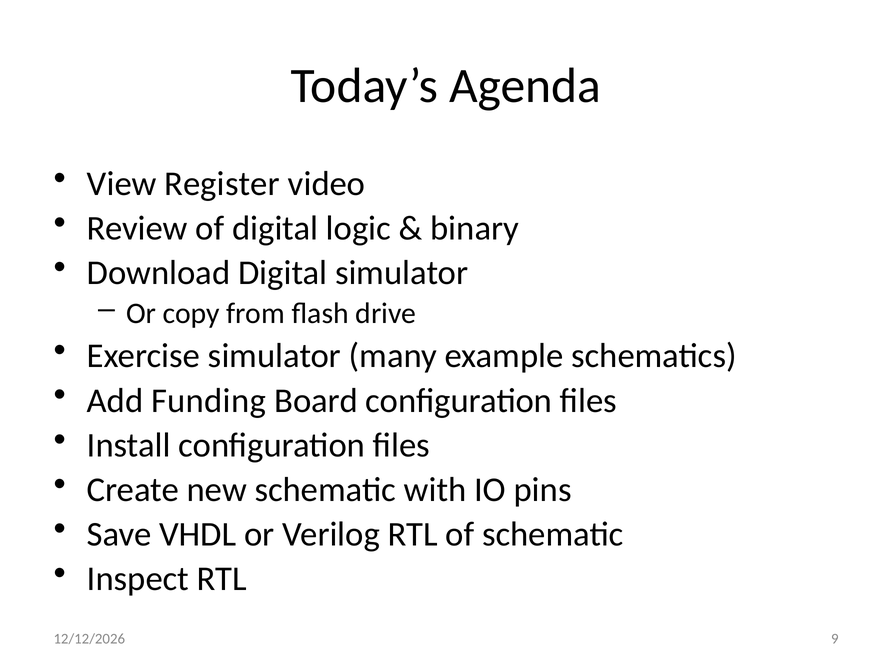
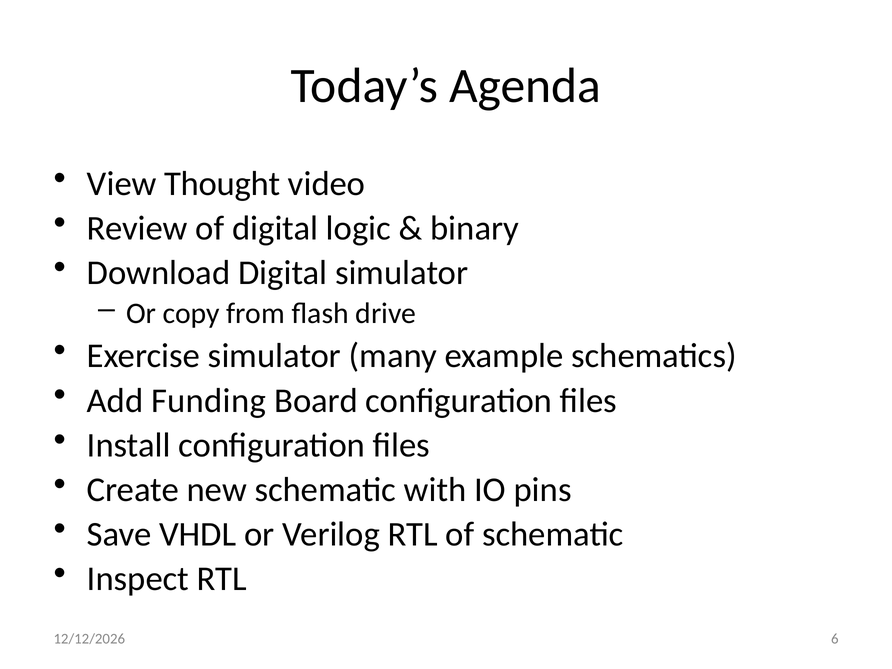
Register: Register -> Thought (222, 184)
9: 9 -> 6 (835, 639)
